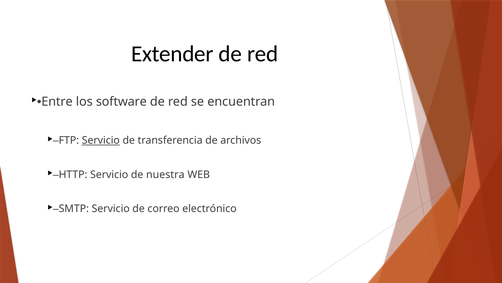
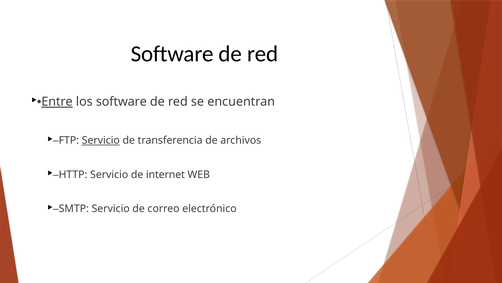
Extender: Extender -> Software (172, 54)
Entre underline: none -> present (57, 102)
nuestra: nuestra -> internet (165, 174)
